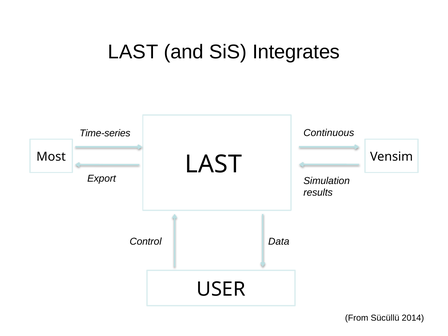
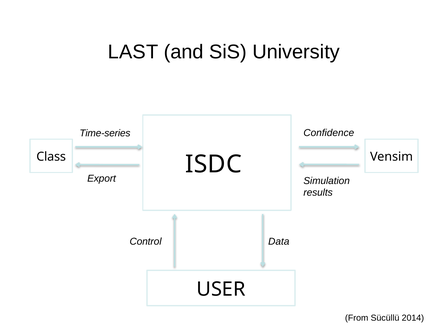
Integrates: Integrates -> University (296, 52)
Continuous: Continuous -> Confidence (329, 133)
Most: Most -> Class (51, 157)
Export LAST: LAST -> ISDC (213, 164)
